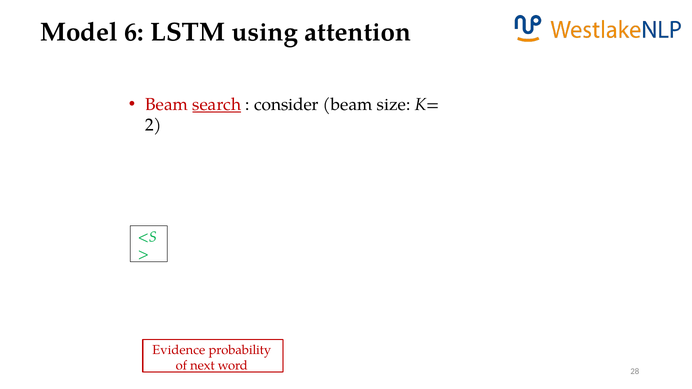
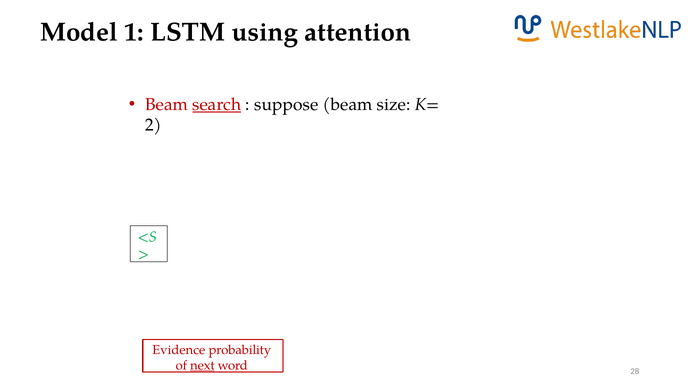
6: 6 -> 1 (134, 32)
consider: consider -> suppose (286, 104)
next underline: none -> present (202, 366)
